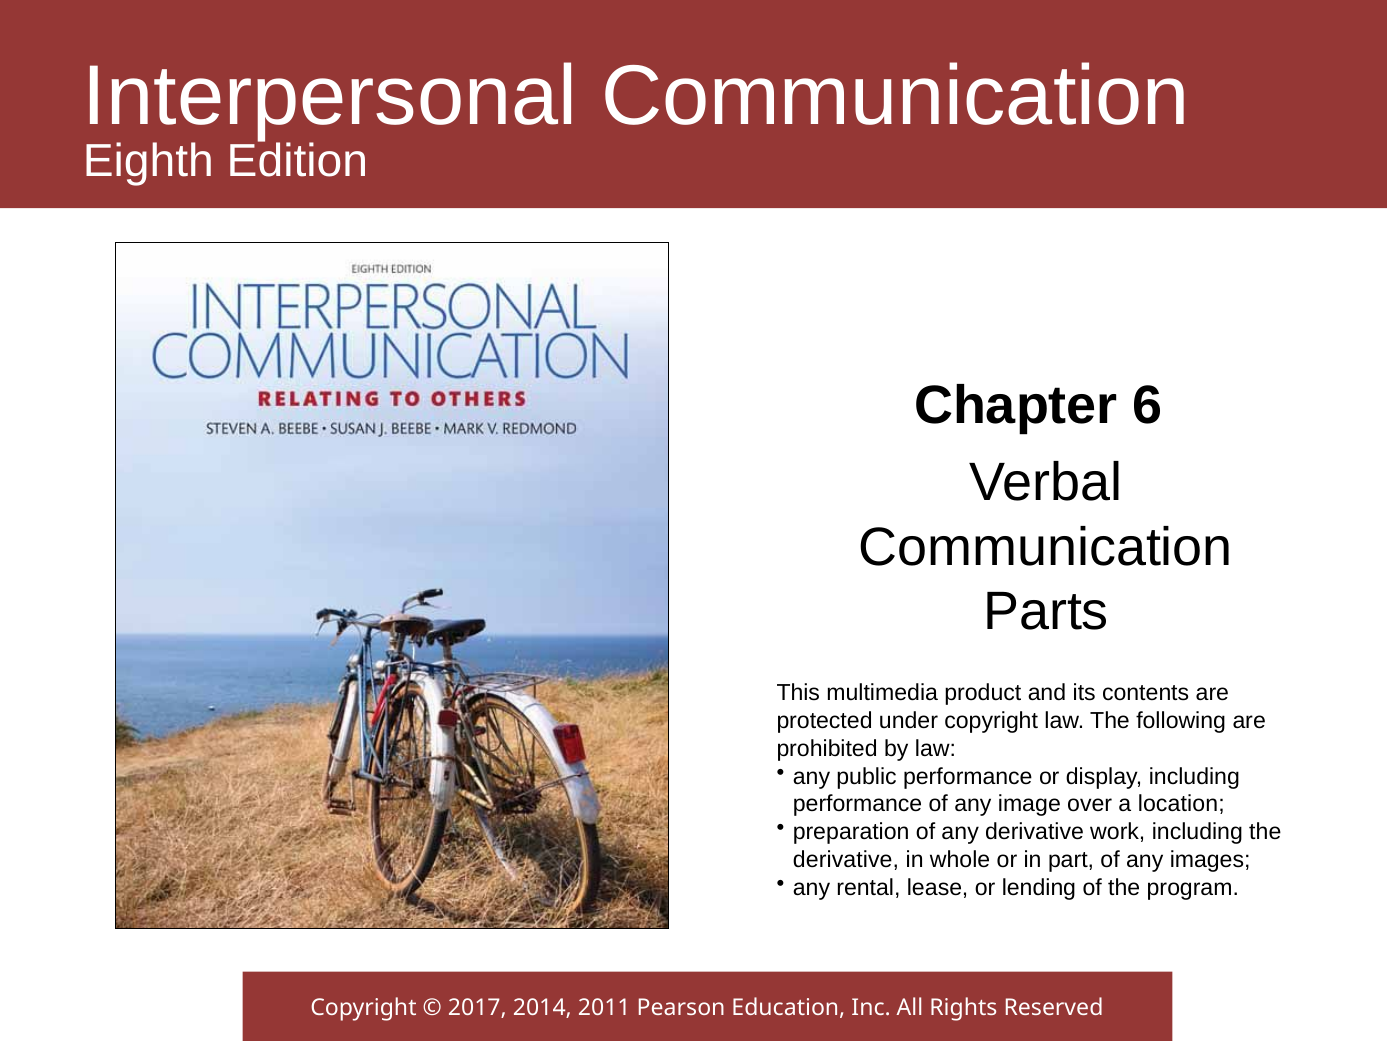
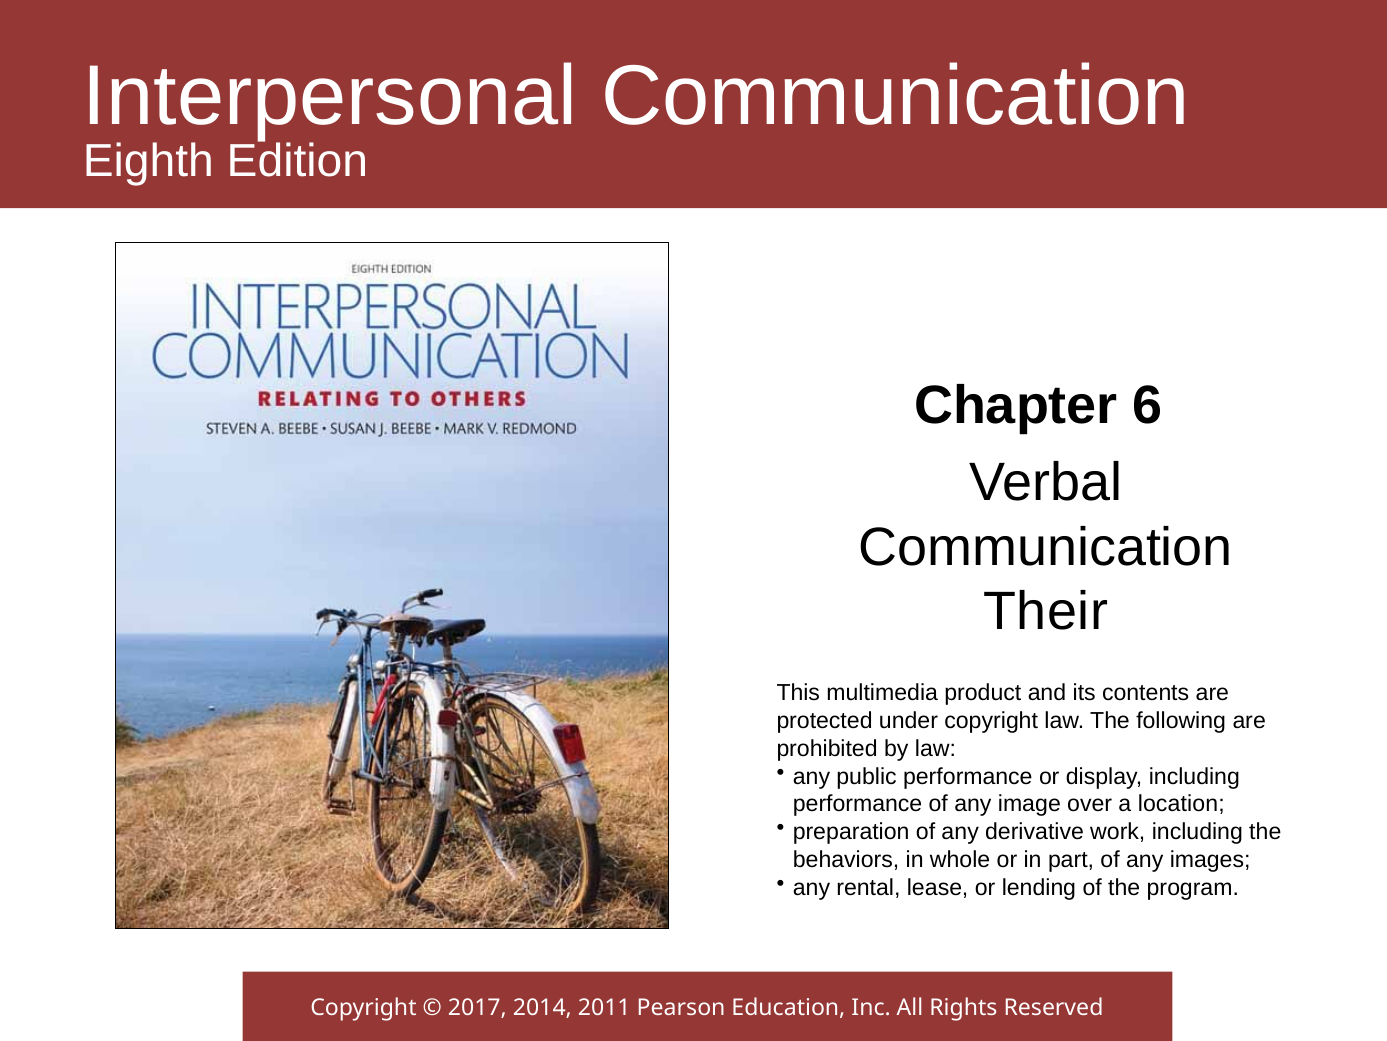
Parts: Parts -> Their (1046, 612)
derivative: derivative -> behaviors (846, 859)
